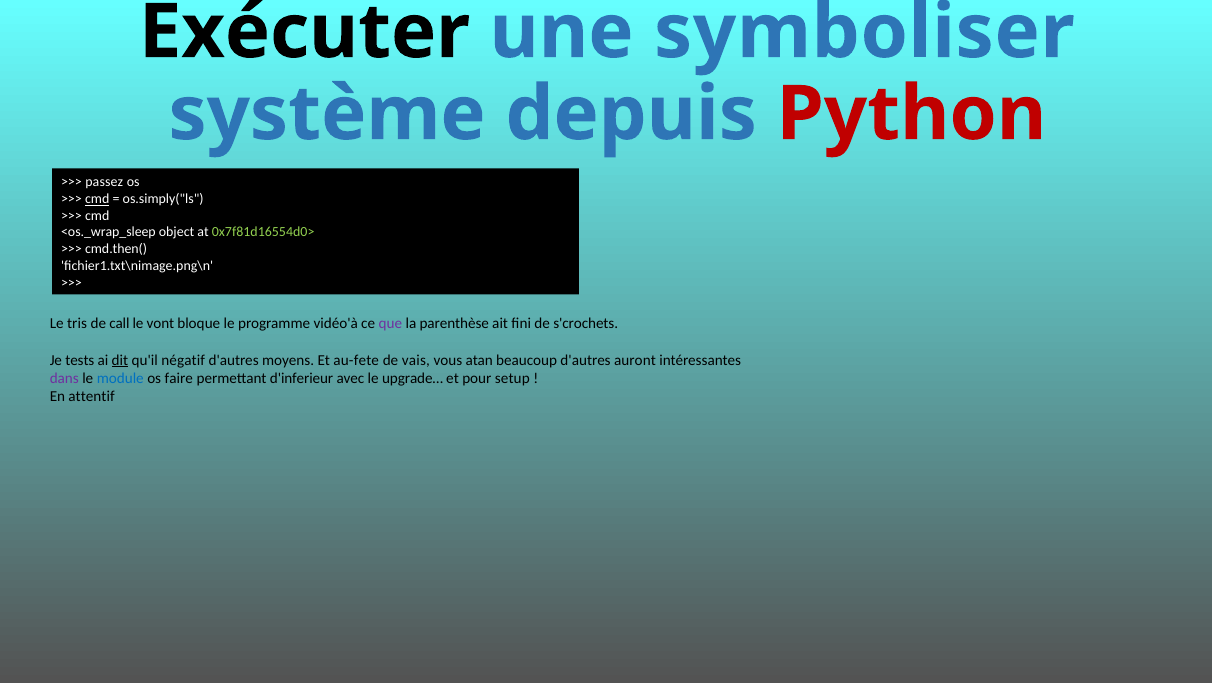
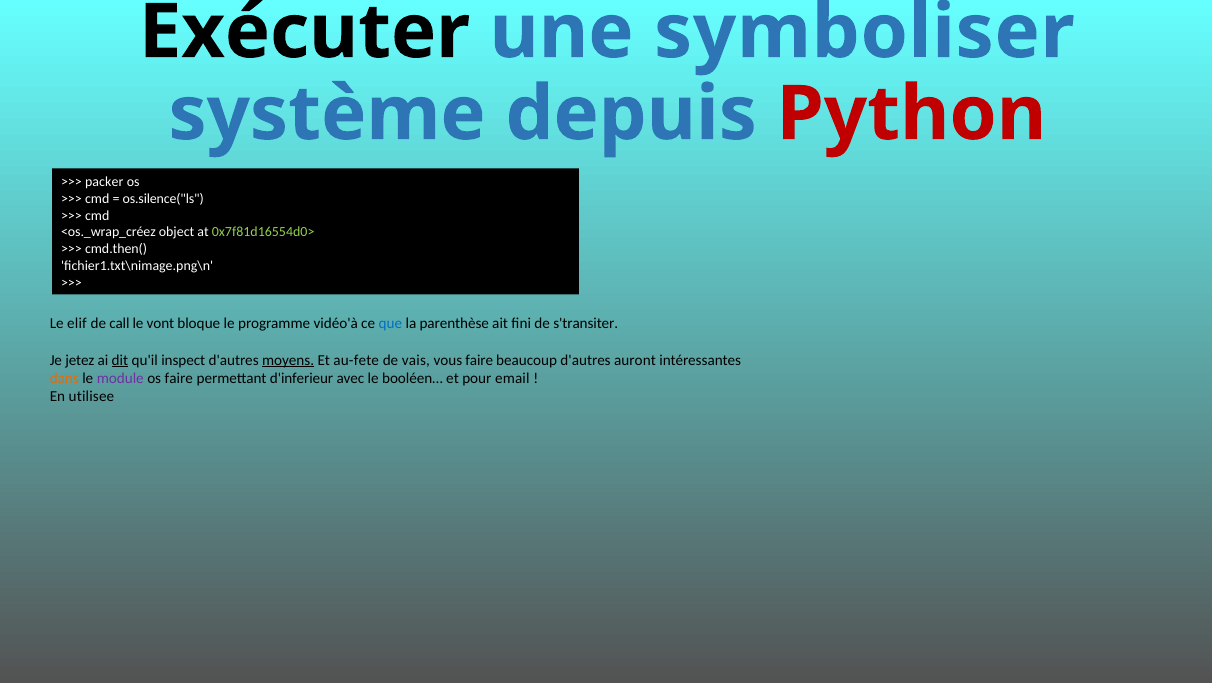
passez: passez -> packer (104, 182)
cmd underline: present -> none (97, 199)
os.simply("ls: os.simply("ls -> os.silence("ls (163, 199)
<os._wrap_sleep: <os._wrap_sleep -> <os._wrap_créez (108, 233)
tris: tris -> elif (77, 324)
que colour: purple -> blue (390, 324)
s'crochets: s'crochets -> s'transiter (586, 324)
tests: tests -> jetez (80, 360)
négatif: négatif -> inspect (183, 360)
moyens underline: none -> present (288, 360)
vous atan: atan -> faire (479, 360)
dans colour: purple -> orange (64, 378)
module colour: blue -> purple (120, 378)
upgrade…: upgrade… -> booléen… (412, 378)
setup: setup -> email (512, 378)
attentif: attentif -> utilisee (91, 397)
